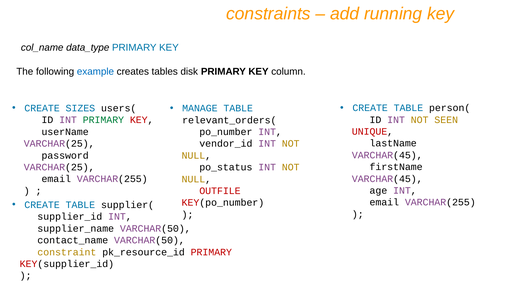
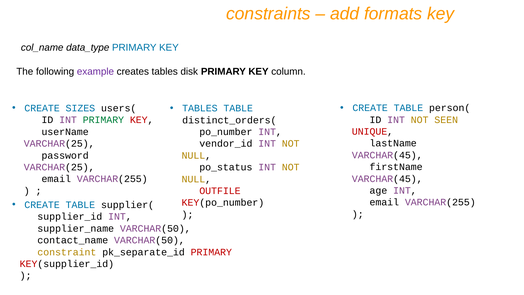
running: running -> formats (393, 14)
example colour: blue -> purple (95, 72)
MANAGE: MANAGE -> TABLES (200, 108)
relevant_orders(: relevant_orders( -> distinct_orders( (229, 120)
pk_resource_id: pk_resource_id -> pk_separate_id (144, 252)
